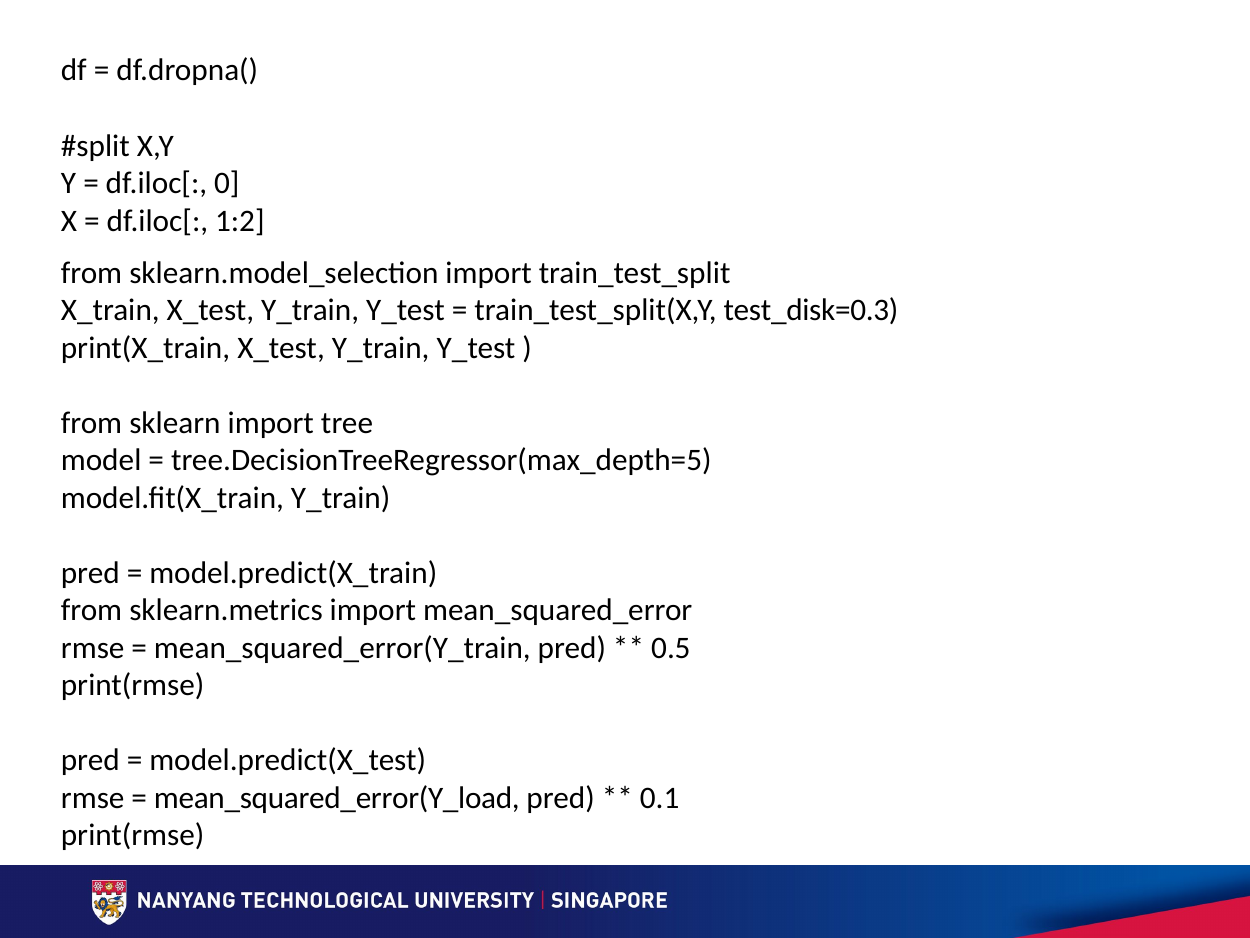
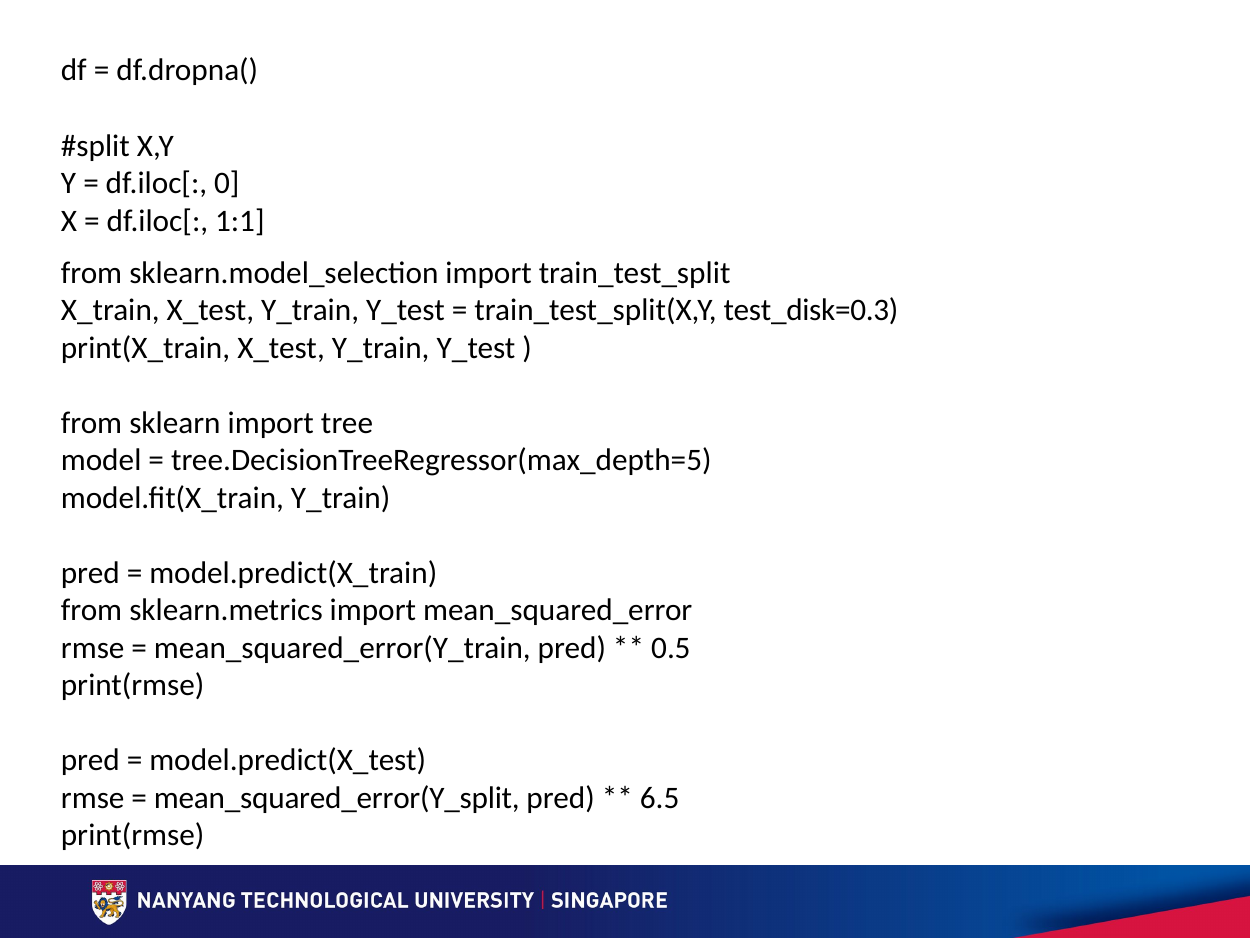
1:2: 1:2 -> 1:1 (240, 221)
mean_squared_error(Y_load: mean_squared_error(Y_load -> mean_squared_error(Y_split (337, 798)
0.1: 0.1 -> 6.5 (660, 798)
